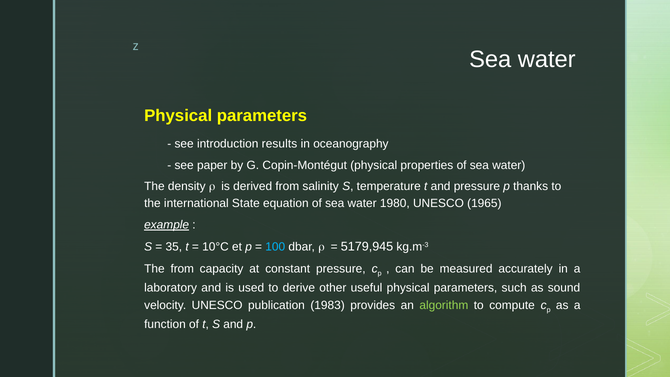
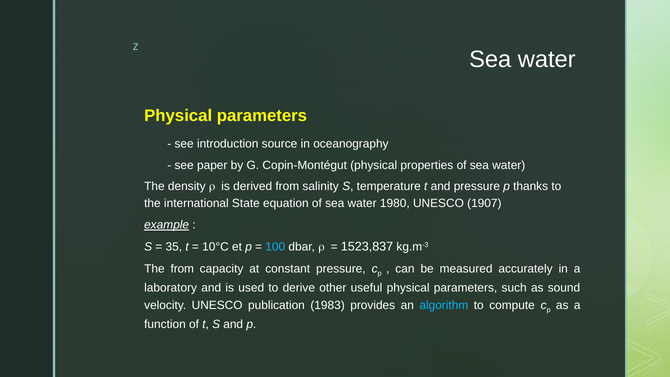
results: results -> source (280, 144)
1965: 1965 -> 1907 (484, 203)
5179,945: 5179,945 -> 1523,837 (367, 247)
algorithm colour: light green -> light blue (444, 305)
